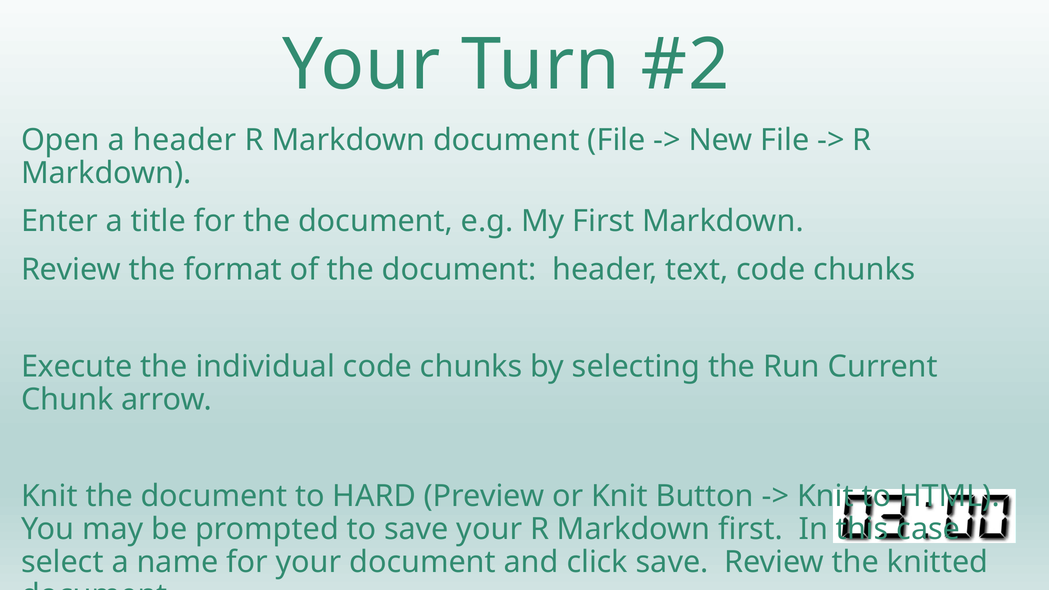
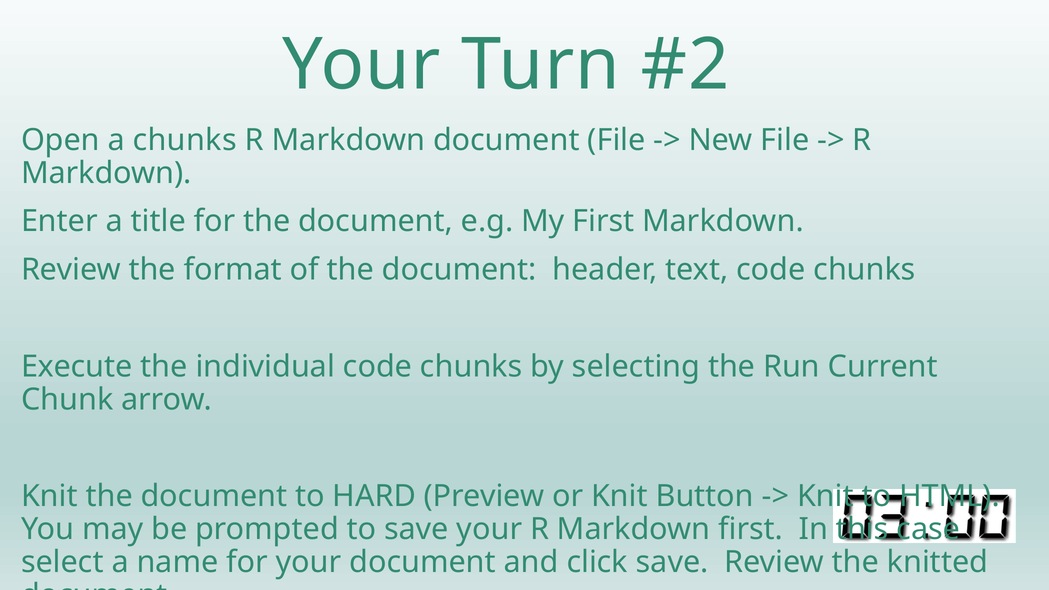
a header: header -> chunks (185, 140)
